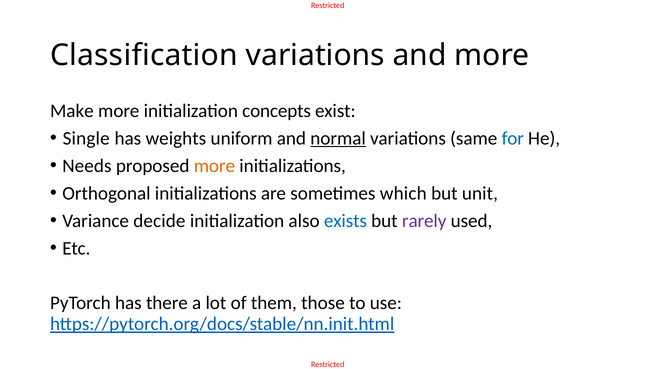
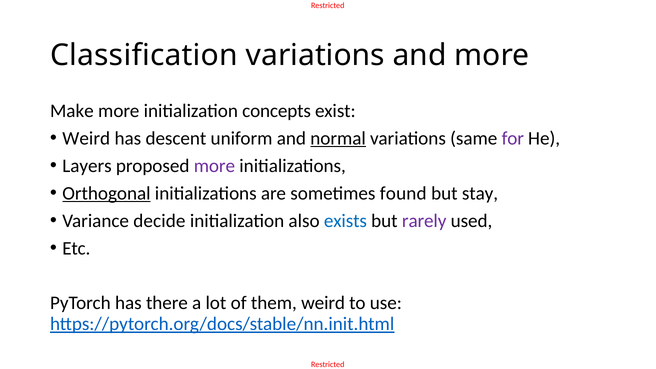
Single: Single -> Weird (86, 138)
weights: weights -> descent (176, 138)
for colour: blue -> purple (513, 138)
Needs: Needs -> Layers (87, 166)
more colour: orange -> purple (214, 166)
Orthogonal underline: none -> present (106, 193)
which: which -> found (403, 193)
unit: unit -> stay (480, 193)
them those: those -> weird (323, 303)
